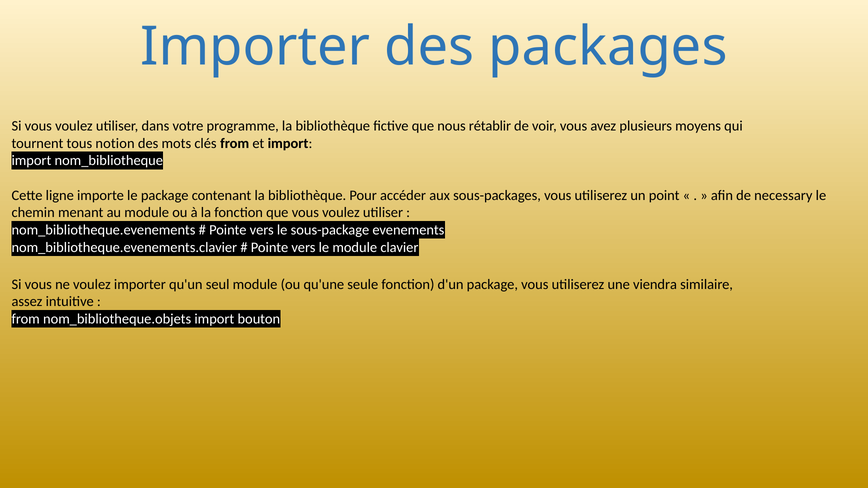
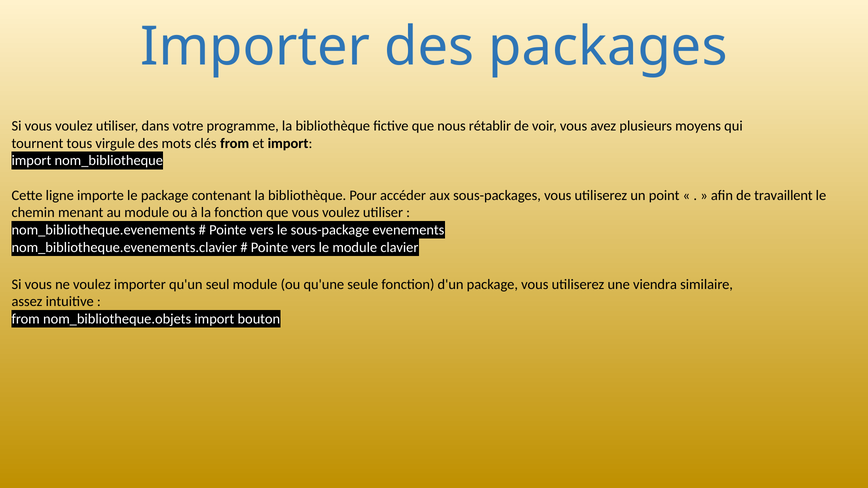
notion: notion -> virgule (115, 143)
necessary: necessary -> travaillent (783, 195)
